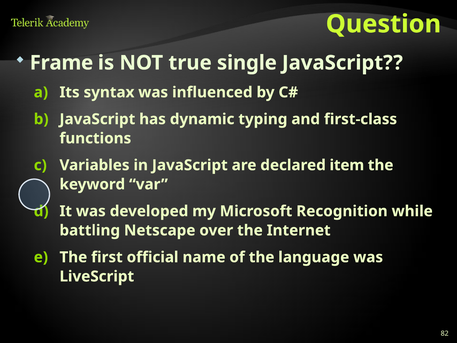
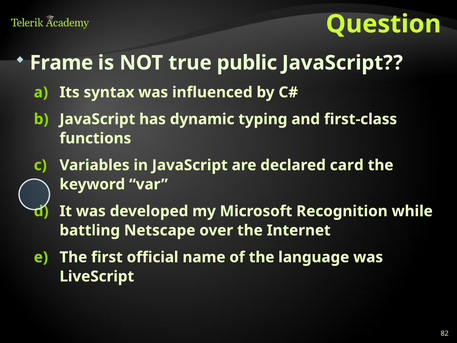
single: single -> public (247, 63)
item: item -> card (347, 165)
